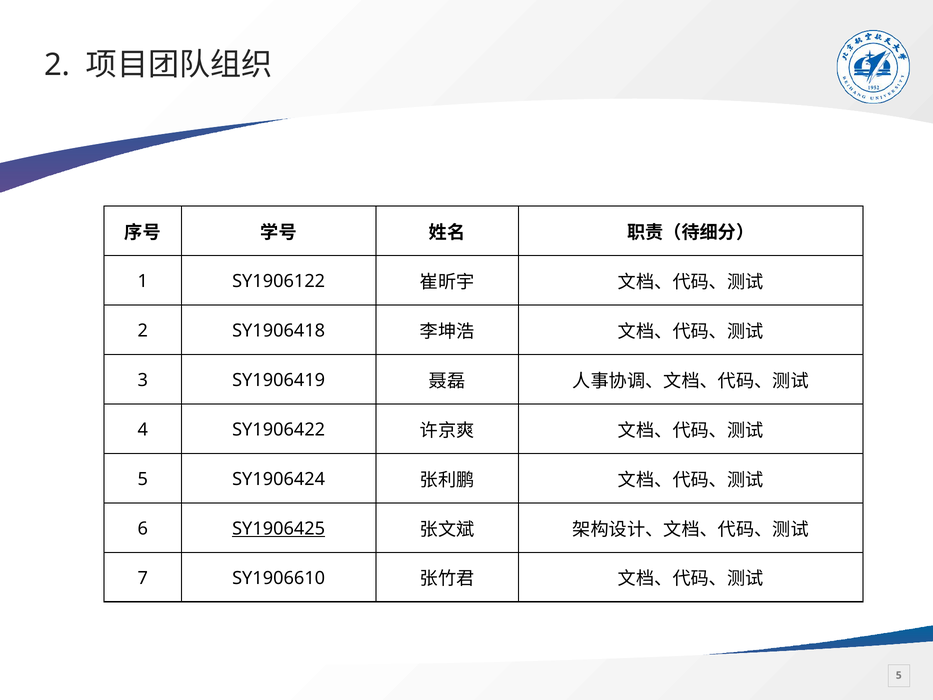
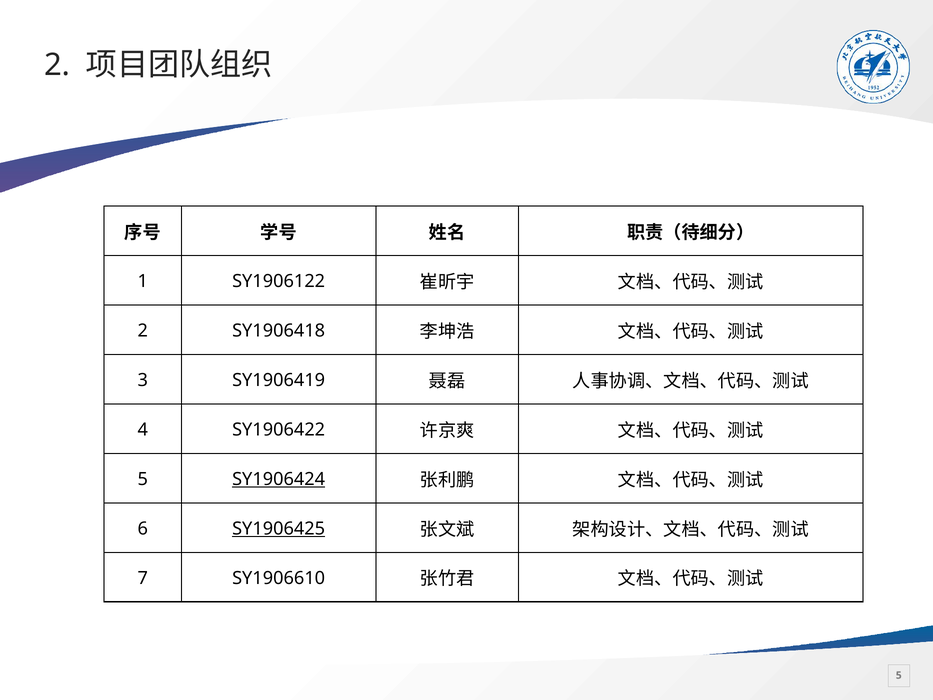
SY1906424 underline: none -> present (279, 479)
